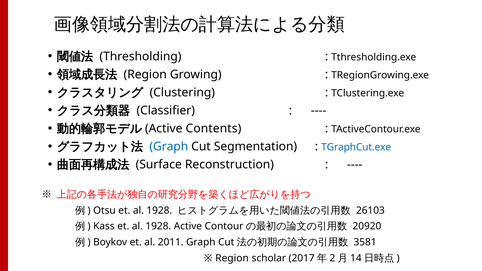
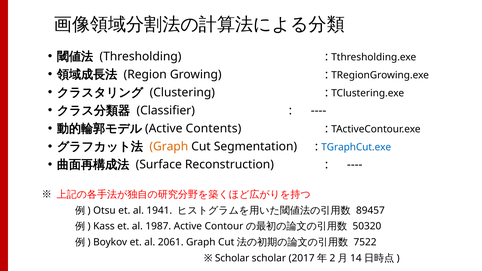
Graph colour: blue -> orange (169, 147)
Otsu et al 1928: 1928 -> 1941 (159, 211)
26103: 26103 -> 89457 (370, 211)
Kass et al 1928: 1928 -> 1987 (158, 226)
20920: 20920 -> 50320 (367, 226)
2011: 2011 -> 2061 (171, 242)
3581: 3581 -> 7522 (365, 242)
Region: Region -> Scholar (232, 258)
